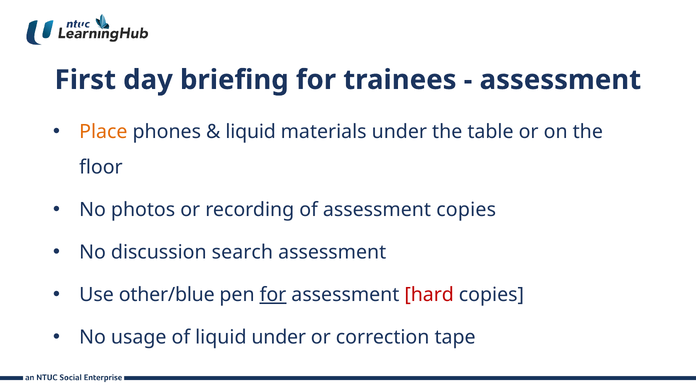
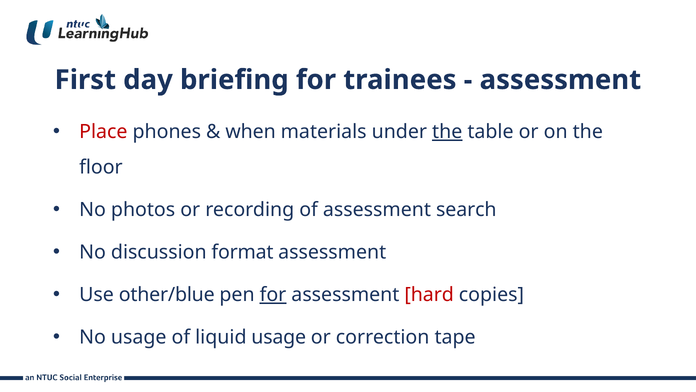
Place colour: orange -> red (103, 132)
liquid: liquid -> when (251, 132)
the underline: none -> present (447, 132)
assessment copies: copies -> search (466, 209)
search: search -> format (243, 252)
liquid under: under -> usage (279, 337)
